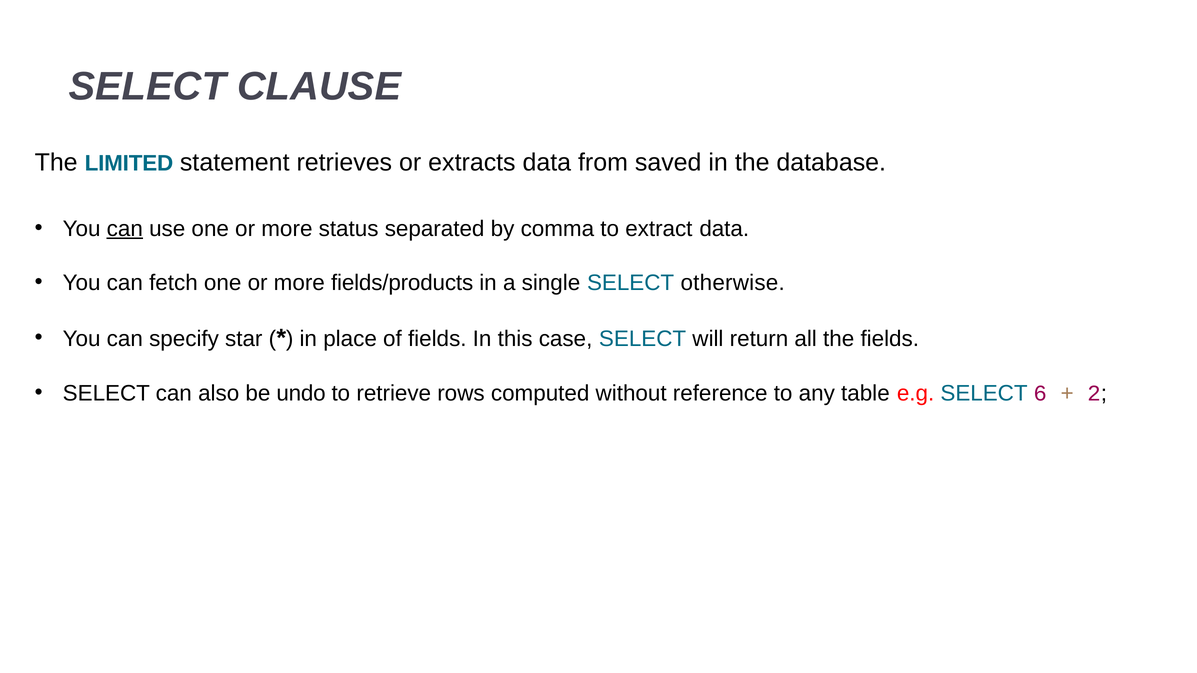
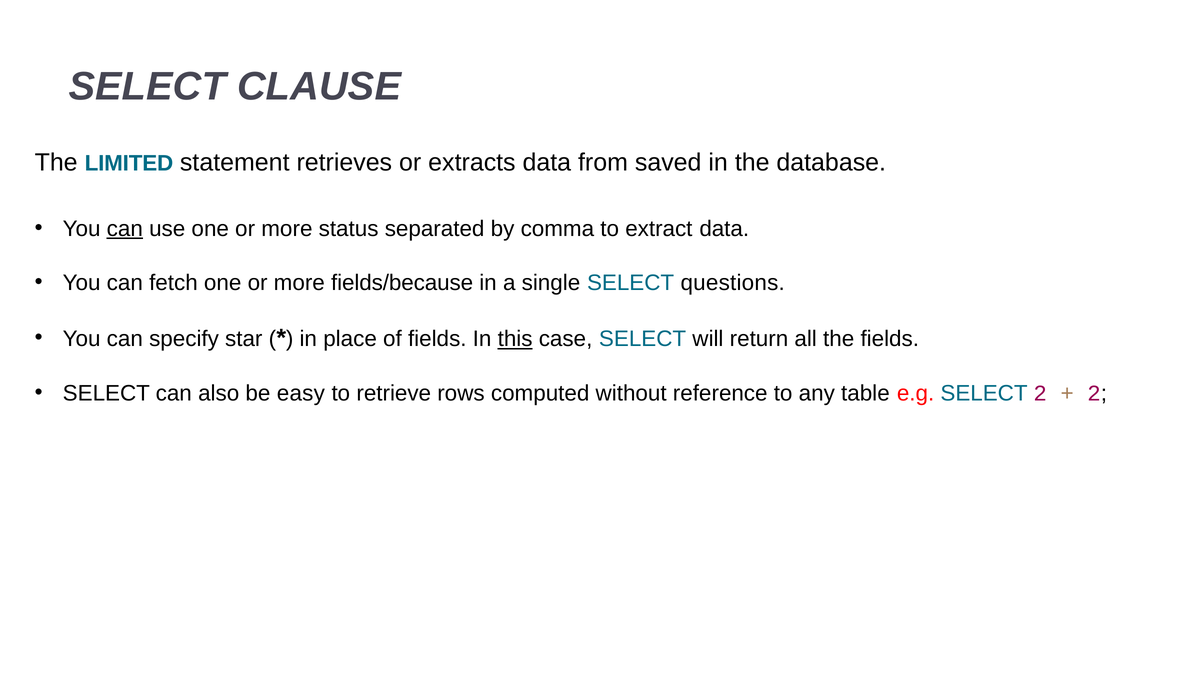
fields/products: fields/products -> fields/because (402, 283)
otherwise: otherwise -> questions (733, 283)
this underline: none -> present (515, 339)
undo: undo -> easy (301, 393)
SELECT 6: 6 -> 2 (1040, 393)
